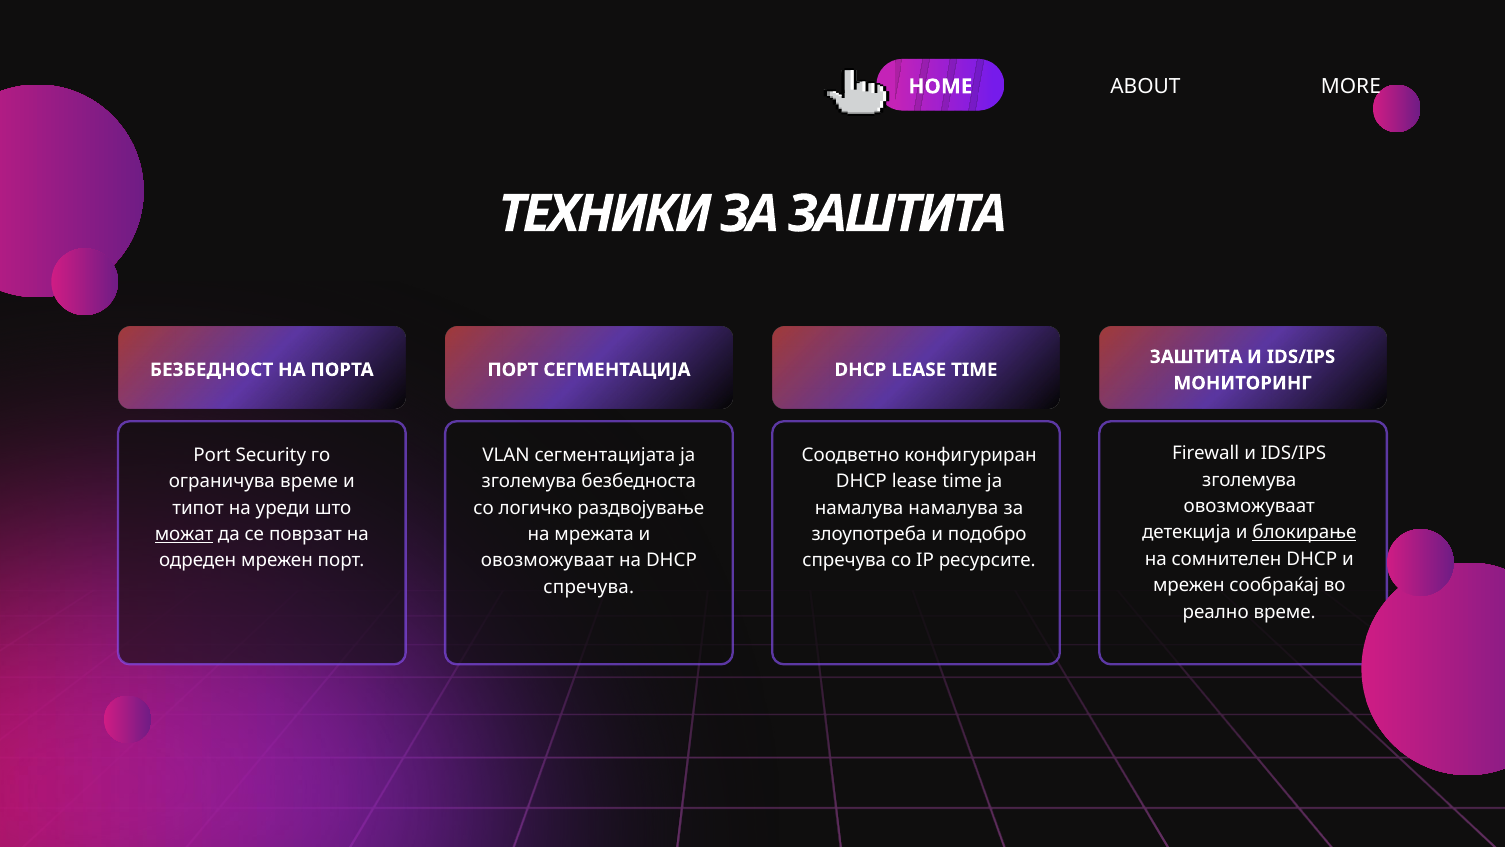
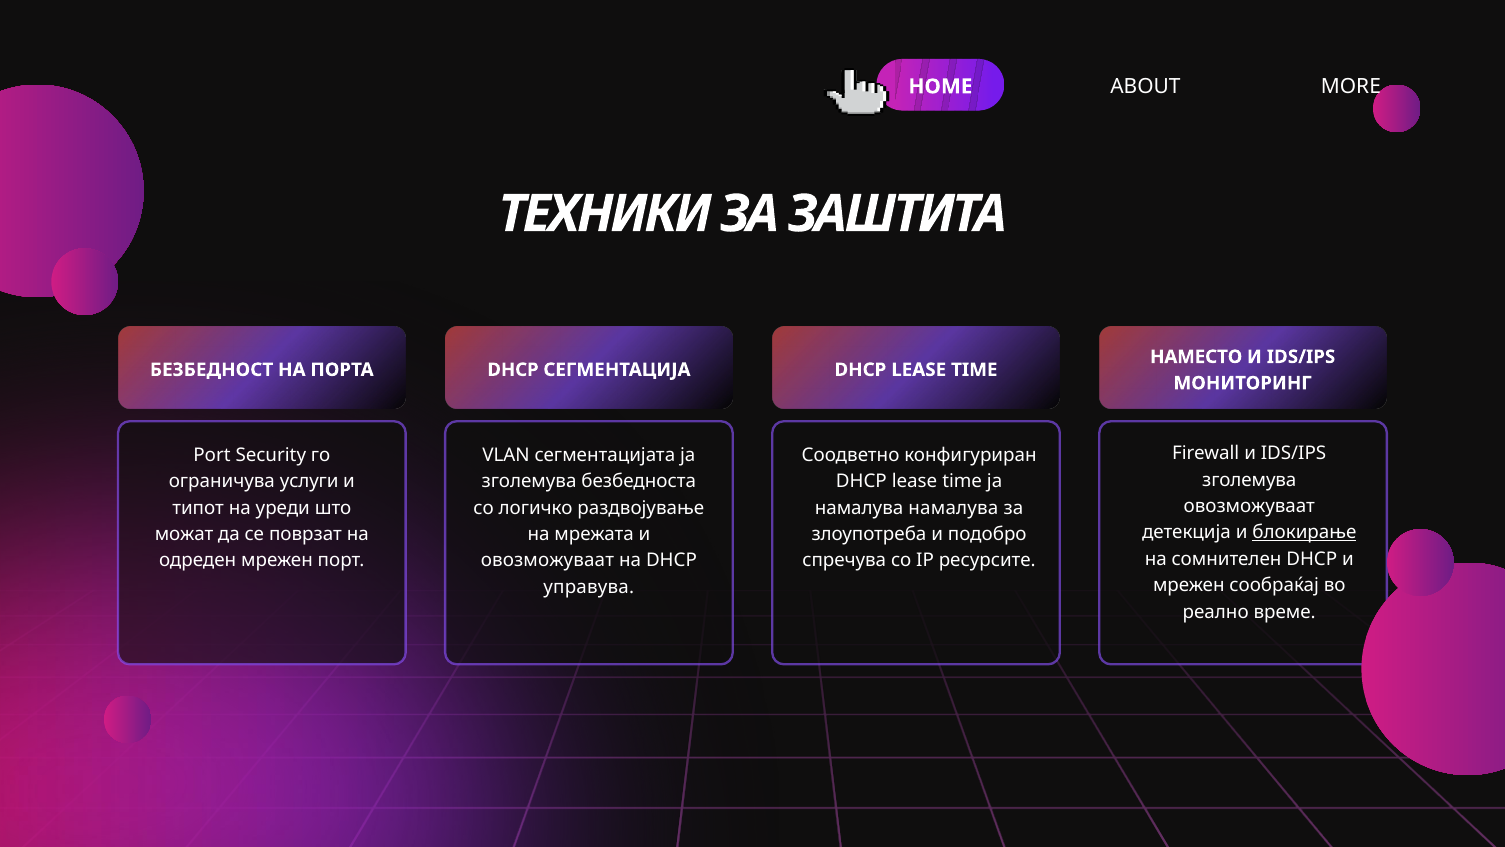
ЗАШТИТА: ЗАШТИТА -> НАМЕСТО (1196, 357)
ПОРТ: ПОРТ -> DHCP (513, 370)
ограничува време: време -> услуги (309, 481)
можат underline: present -> none (184, 534)
спречува: спречува -> управува (589, 587)
